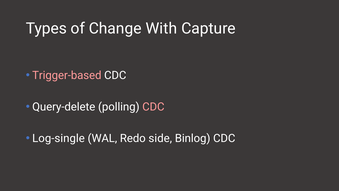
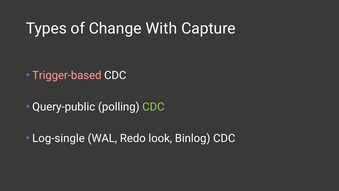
Query-delete: Query-delete -> Query-public (64, 107)
CDC colour: pink -> light green (153, 107)
side: side -> look (160, 138)
